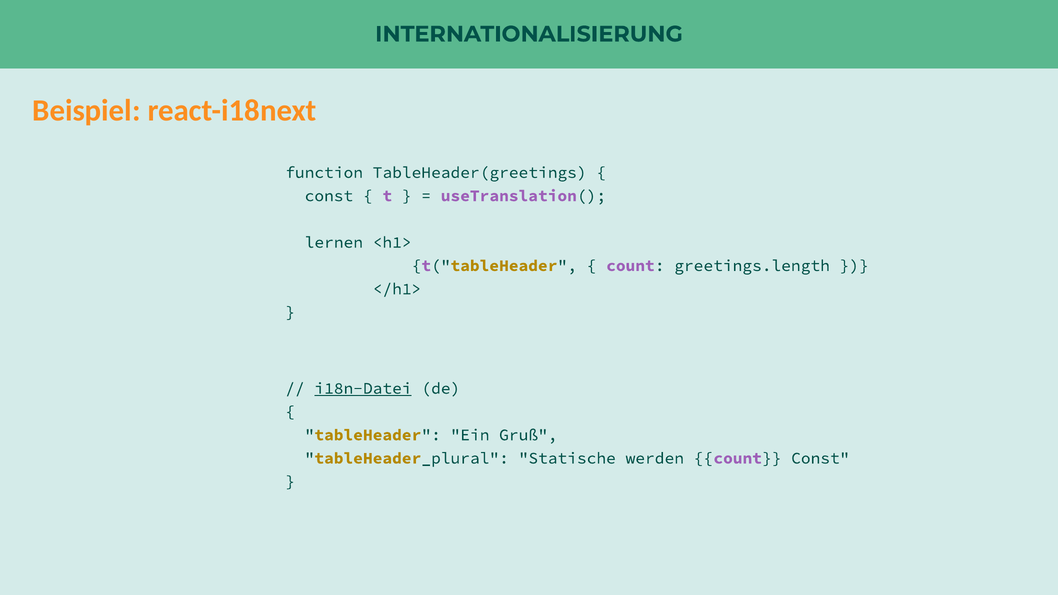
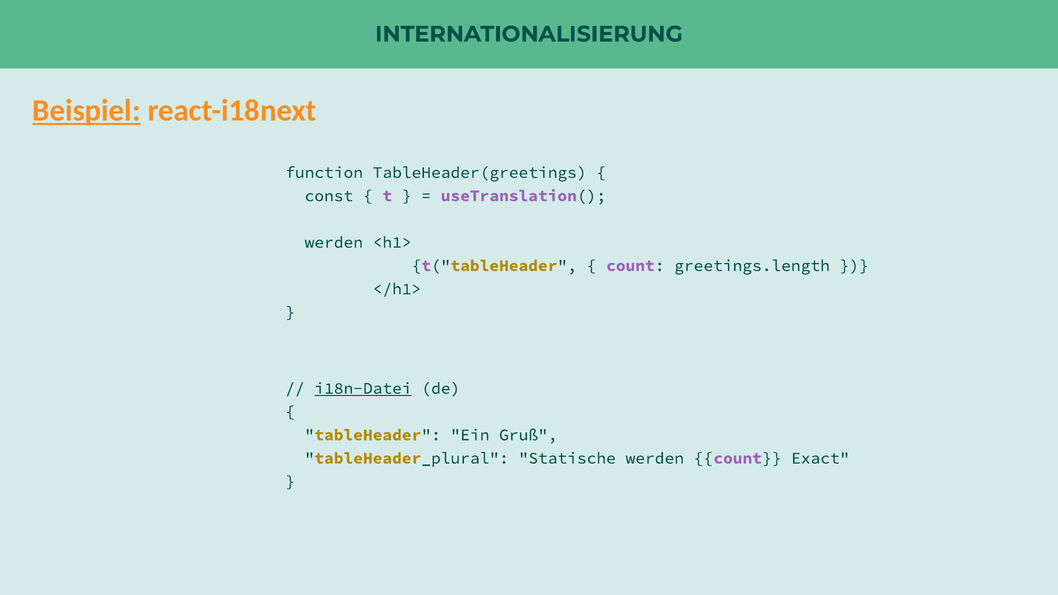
Beispiel underline: none -> present (86, 111)
lernen: lernen -> werden (334, 242)
count Const: Const -> Exact (820, 458)
